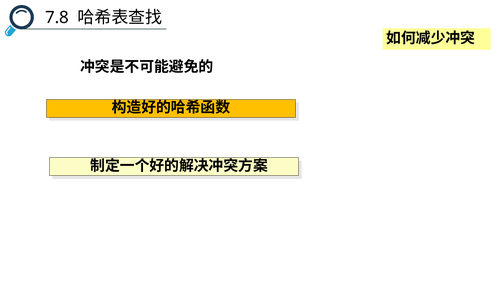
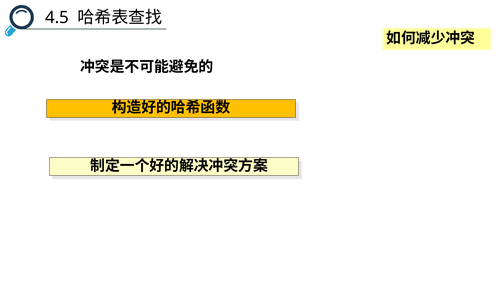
7.8: 7.8 -> 4.5 (57, 18)
